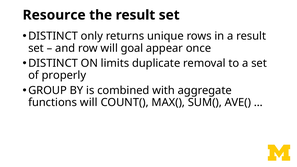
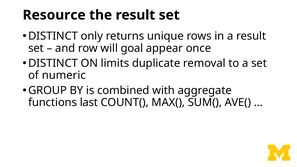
properly: properly -> numeric (64, 75)
functions will: will -> last (89, 102)
